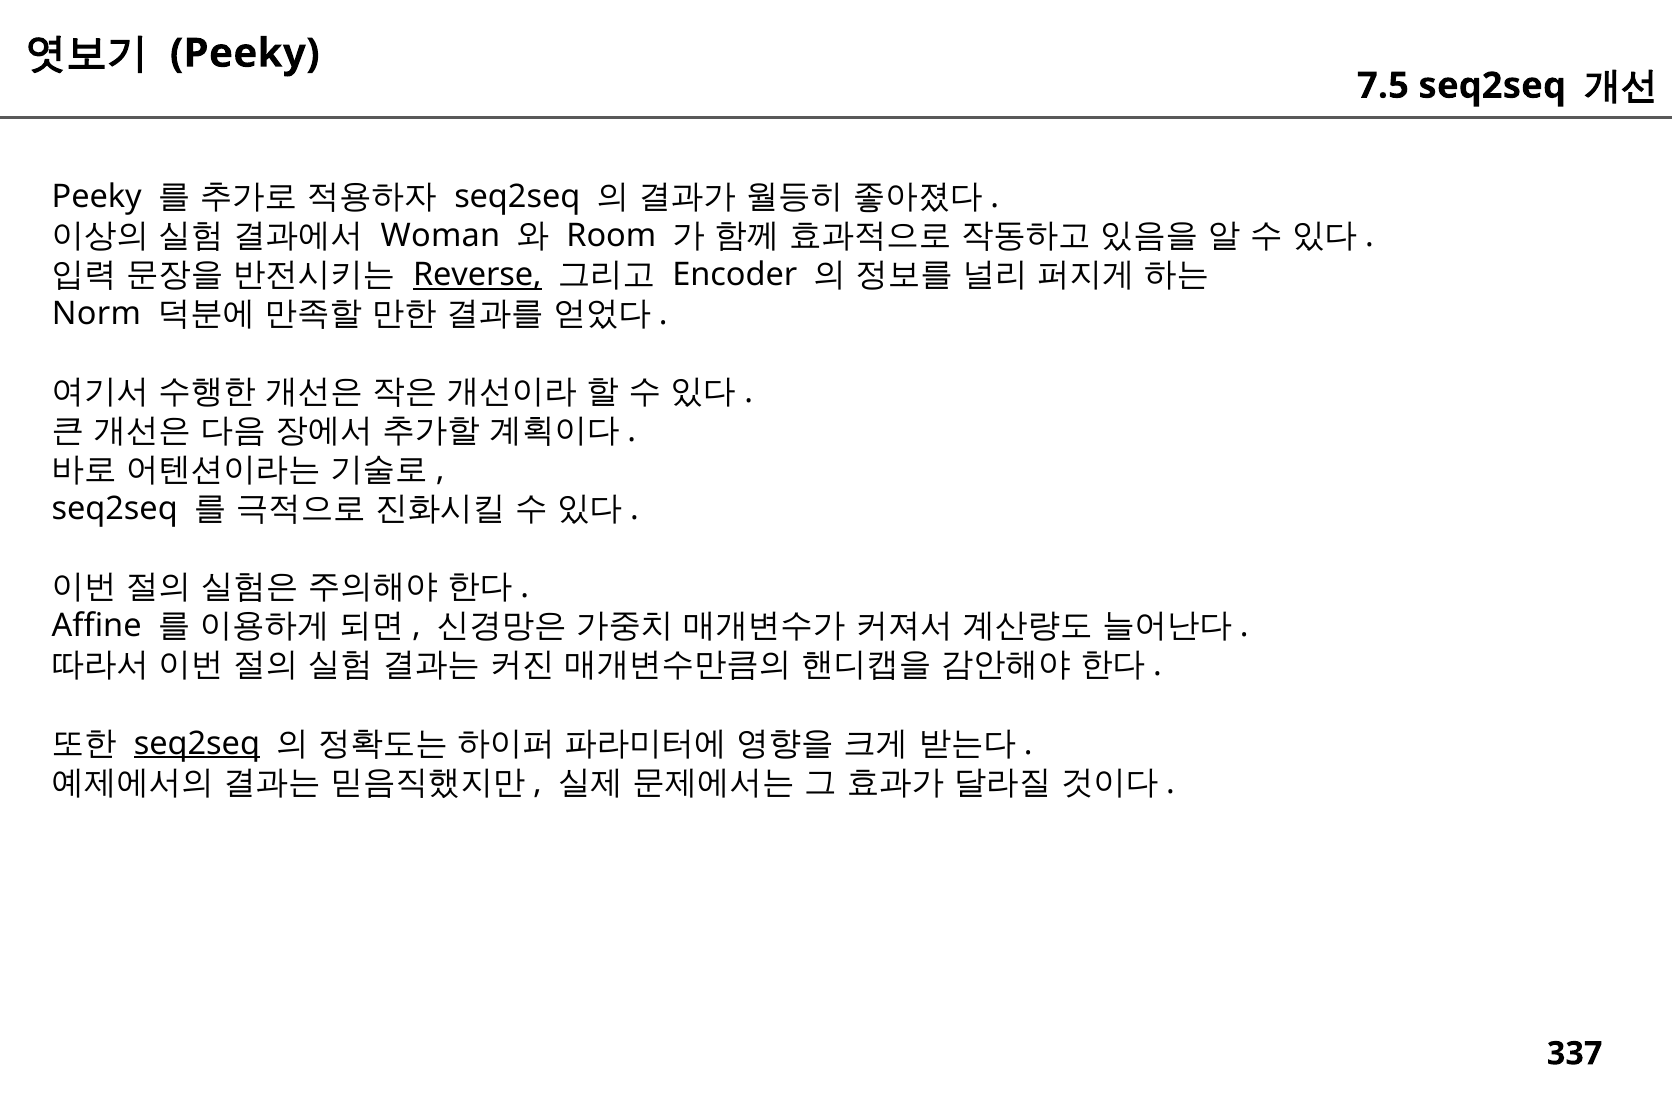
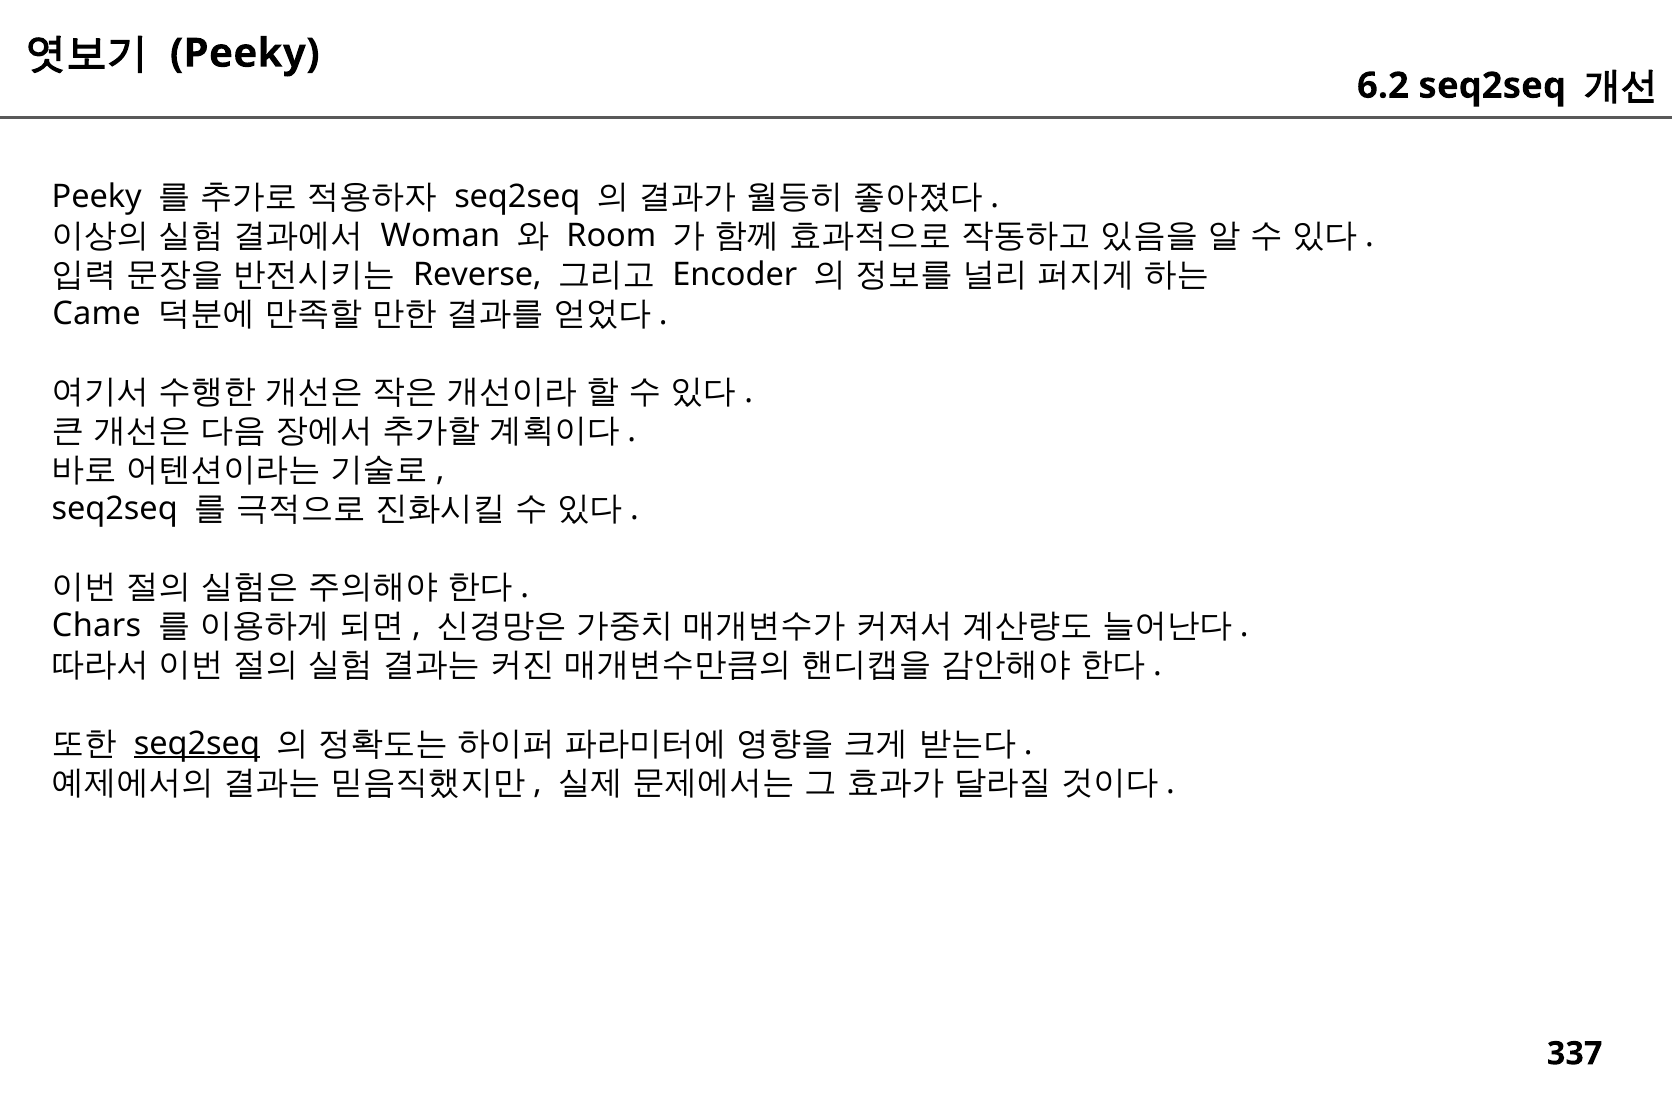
7.5: 7.5 -> 6.2 (1383, 86)
Reverse underline: present -> none (477, 275)
Norm: Norm -> Came (97, 314)
Affine: Affine -> Chars (97, 626)
